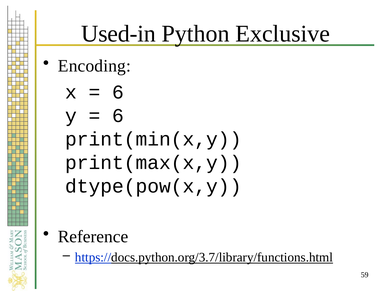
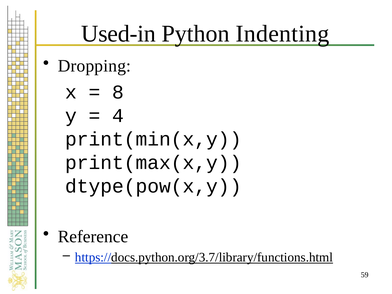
Exclusive: Exclusive -> Indenting (283, 34)
Encoding: Encoding -> Dropping (94, 66)
6: 6 -> 8 (118, 92)
6: 6 -> 4 (118, 116)
